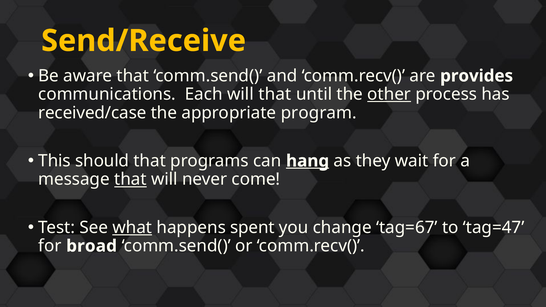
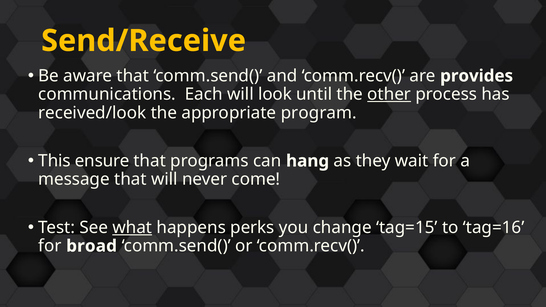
will that: that -> look (275, 94)
received/case: received/case -> received/look (92, 113)
should: should -> ensure (102, 161)
hang underline: present -> none (308, 161)
that underline: present -> none (130, 179)
spent: spent -> perks (252, 228)
tag=67: tag=67 -> tag=15 (407, 228)
tag=47: tag=47 -> tag=16 (494, 228)
